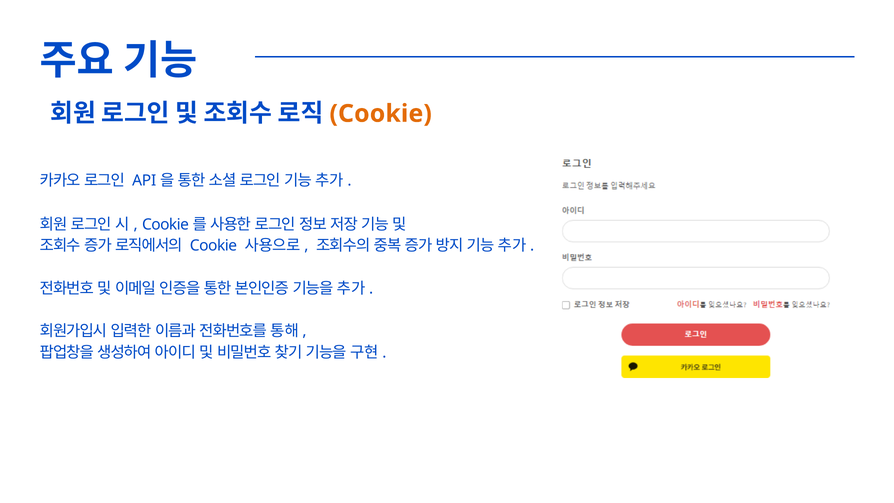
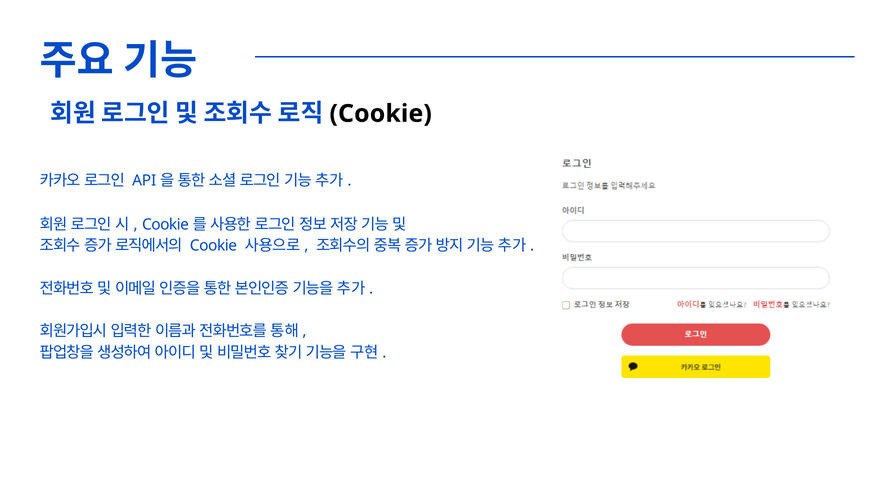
Cookie colour: orange -> black (381, 114)
